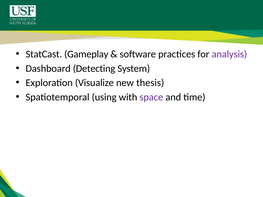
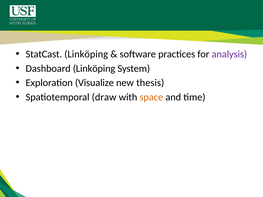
StatCast Gameplay: Gameplay -> Linköping (86, 54)
Dashboard Detecting: Detecting -> Linköping (94, 69)
using: using -> draw (104, 97)
space colour: purple -> orange (151, 97)
